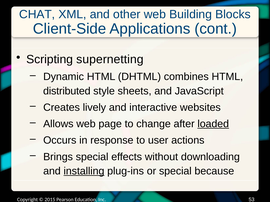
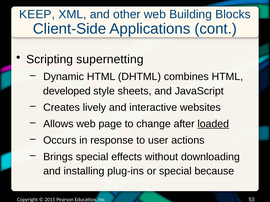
CHAT: CHAT -> KEEP (37, 14)
distributed: distributed -> developed (67, 91)
installing underline: present -> none (84, 172)
